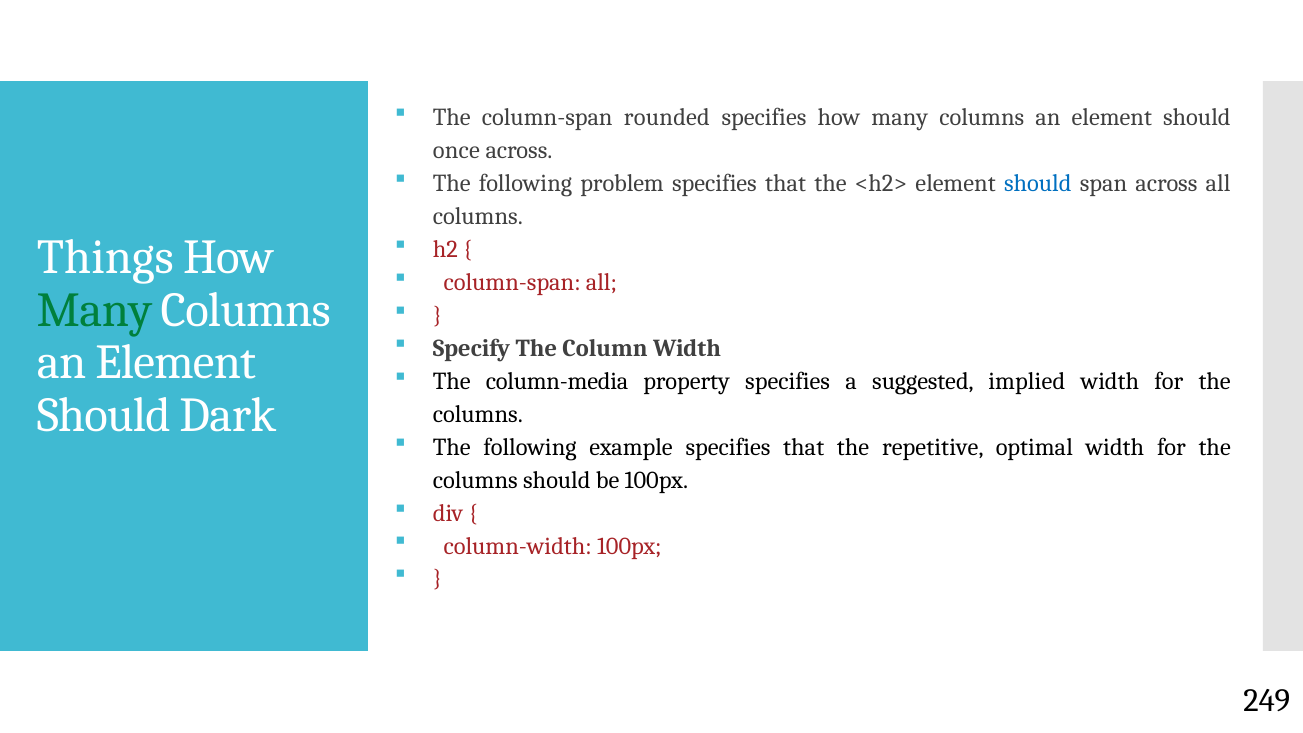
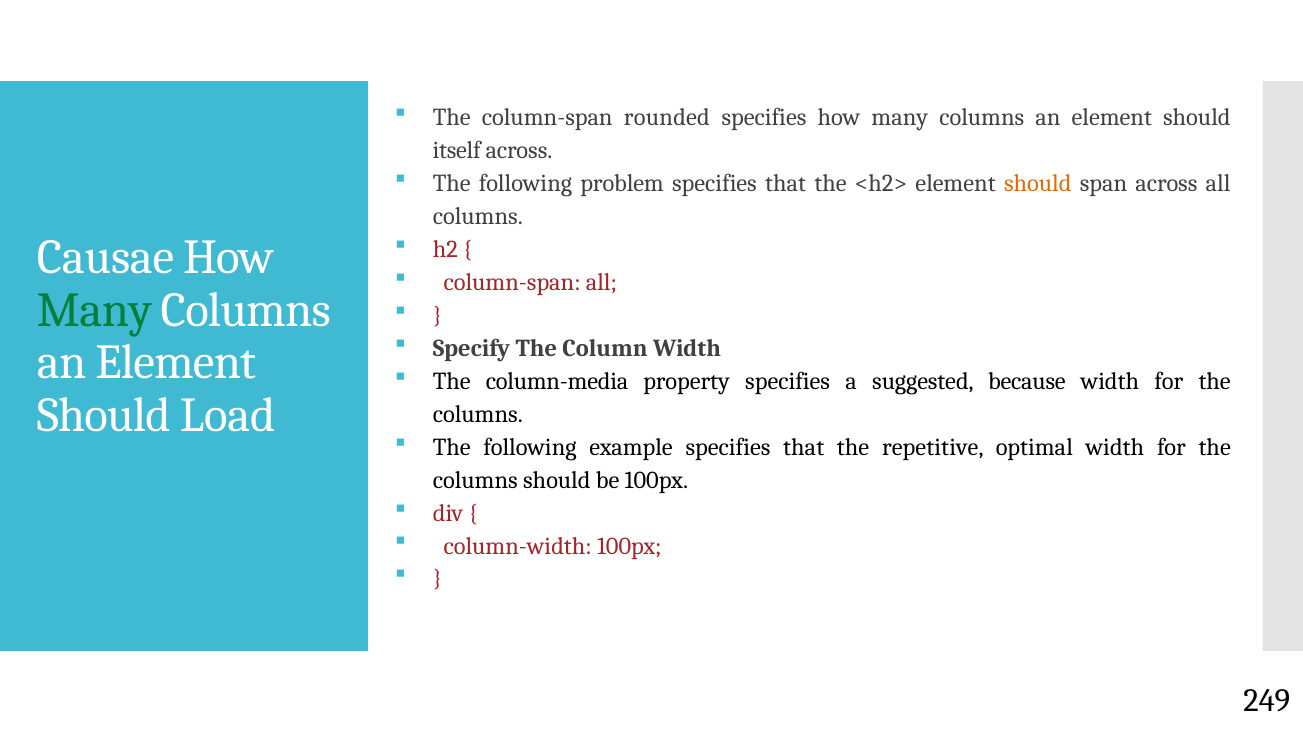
once: once -> itself (457, 150)
should colour: blue -> orange (1038, 183)
Things: Things -> Causae (106, 257)
implied: implied -> because (1027, 381)
Dark: Dark -> Load (228, 416)
